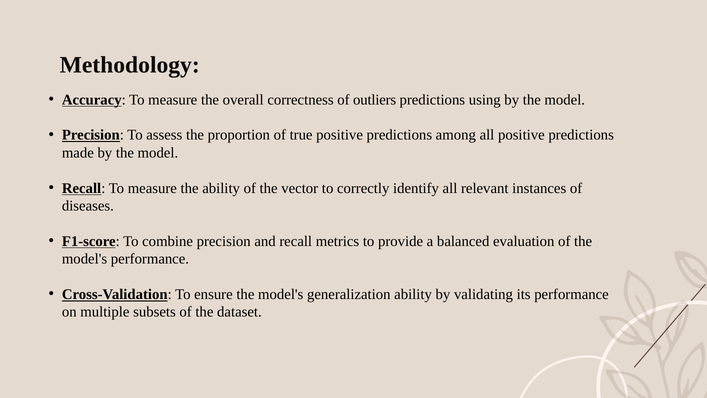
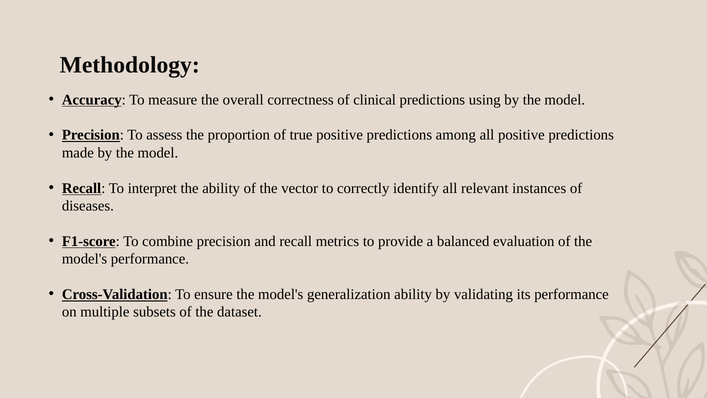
outliers: outliers -> clinical (375, 100)
Recall To measure: measure -> interpret (152, 188)
